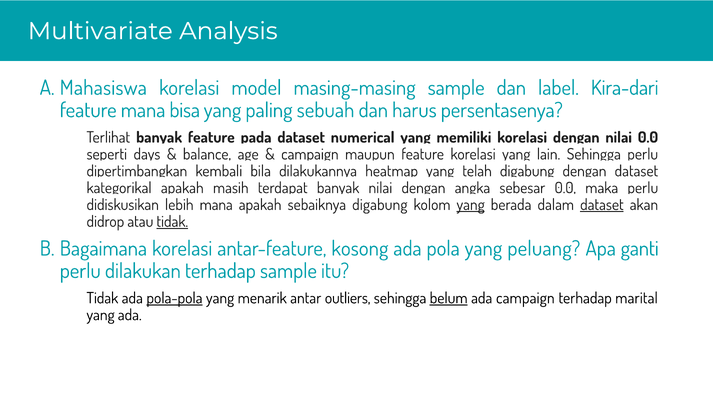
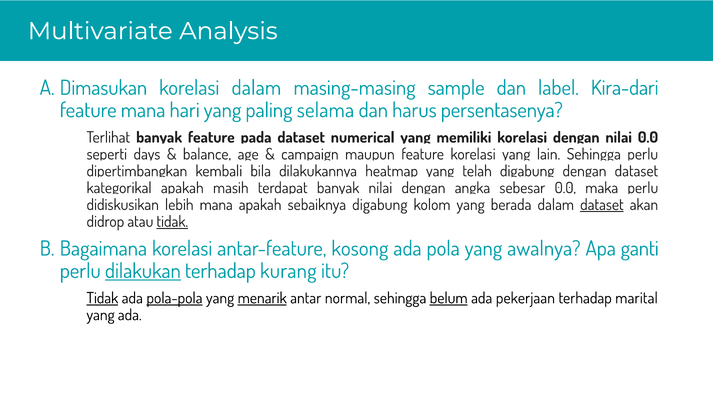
Mahasiswa: Mahasiswa -> Dimasukan (103, 88)
korelasi model: model -> dalam (256, 88)
bisa: bisa -> hari (185, 110)
sebuah: sebuah -> selama (325, 110)
yang underline: present -> none (471, 205)
peluang: peluang -> awalnya (544, 249)
dilakukan underline: none -> present (143, 271)
terhadap sample: sample -> kurang (288, 271)
Tidak underline: none -> present (102, 298)
menarik underline: none -> present (262, 298)
outliers: outliers -> normal (348, 298)
ada campaign: campaign -> pekerjaan (525, 298)
